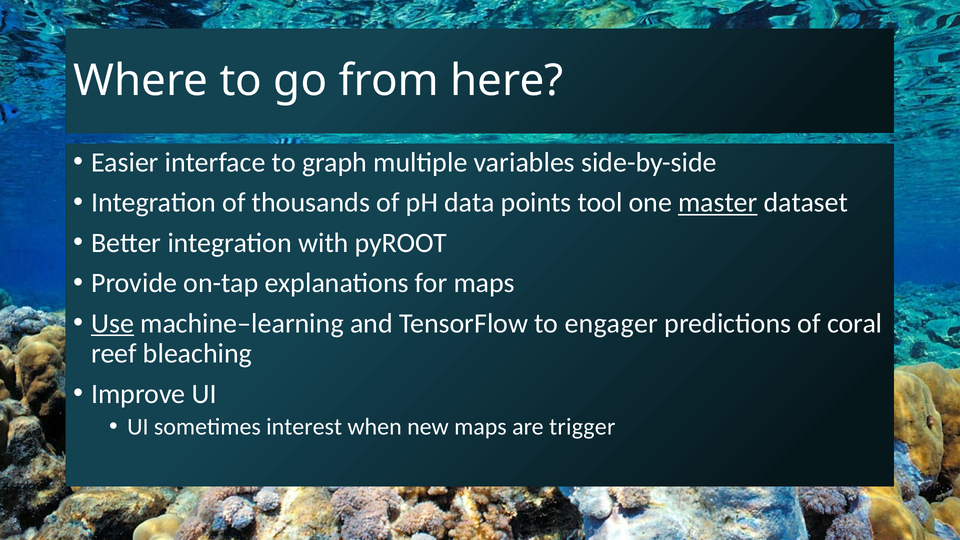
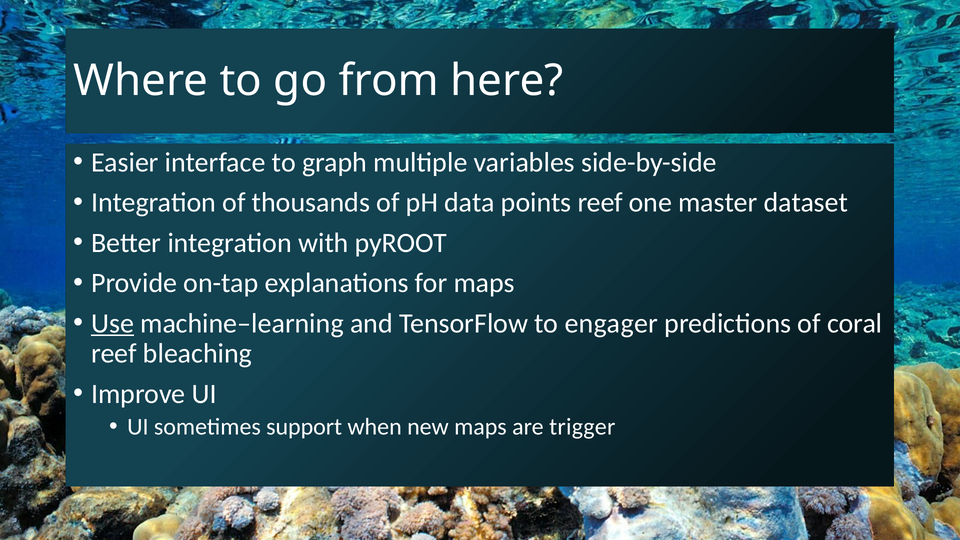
points tool: tool -> reef (600, 203)
master underline: present -> none (718, 203)
interest: interest -> support (304, 427)
